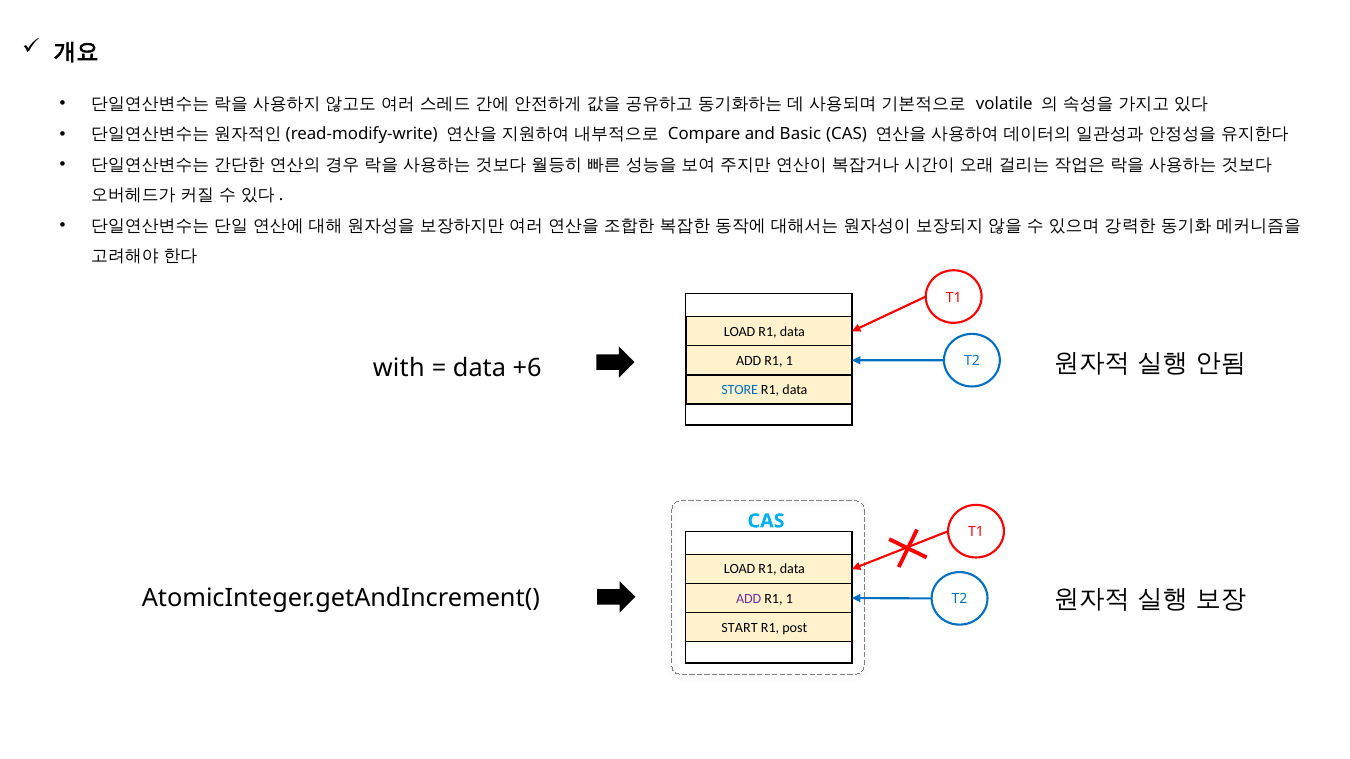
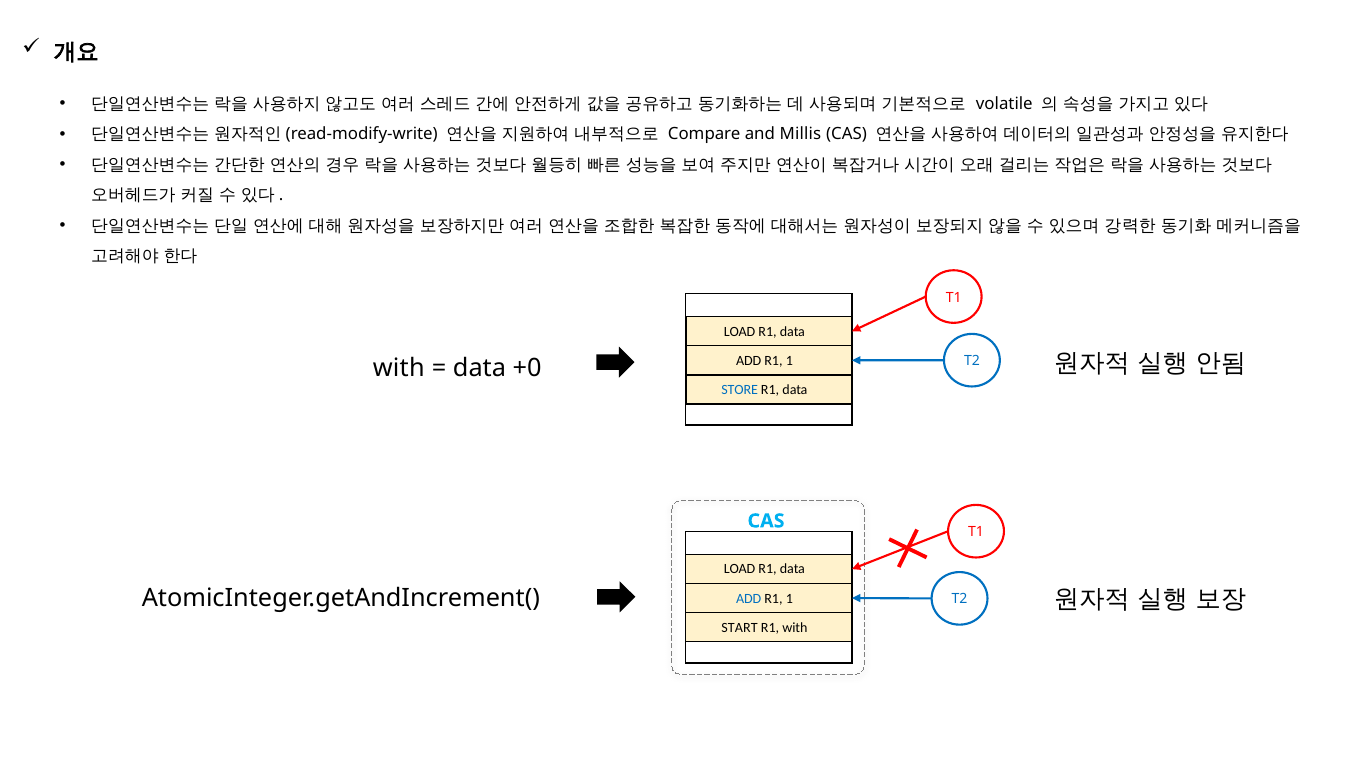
Basic: Basic -> Millis (800, 134)
+6: +6 -> +0 (527, 368)
ADD colour: purple -> blue (749, 599)
R1 post: post -> with (795, 628)
